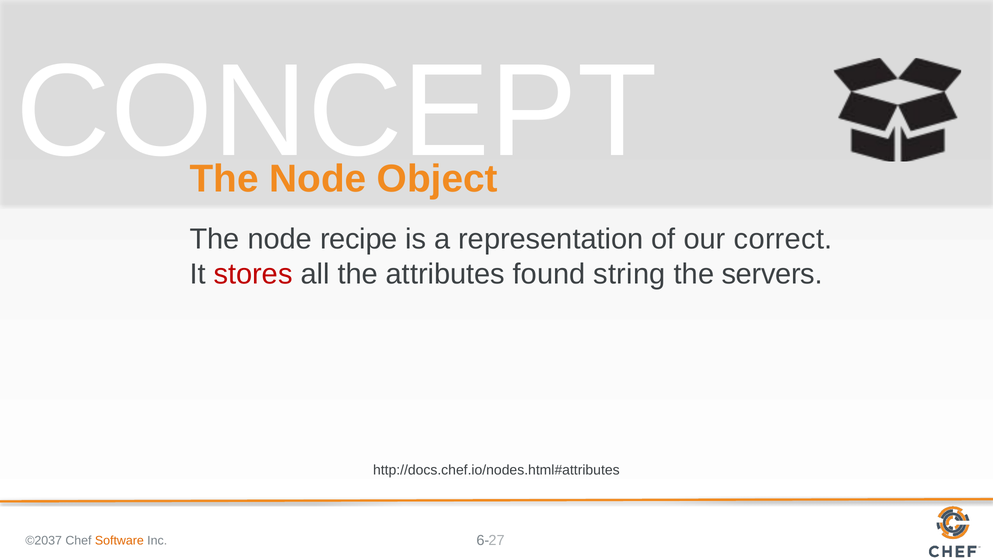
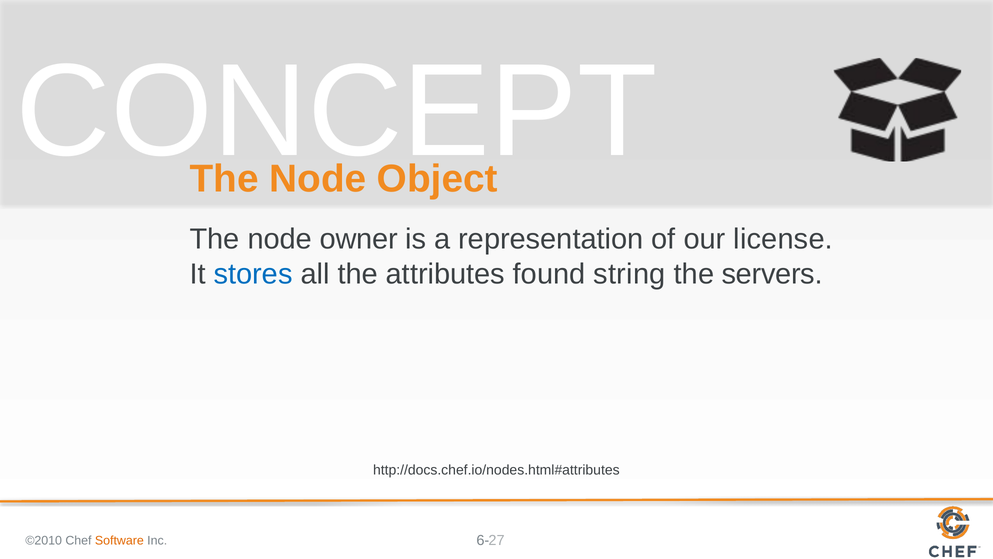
recipe: recipe -> owner (359, 239)
correct: correct -> license (783, 239)
stores colour: red -> blue (253, 274)
©2037: ©2037 -> ©2010 (44, 540)
